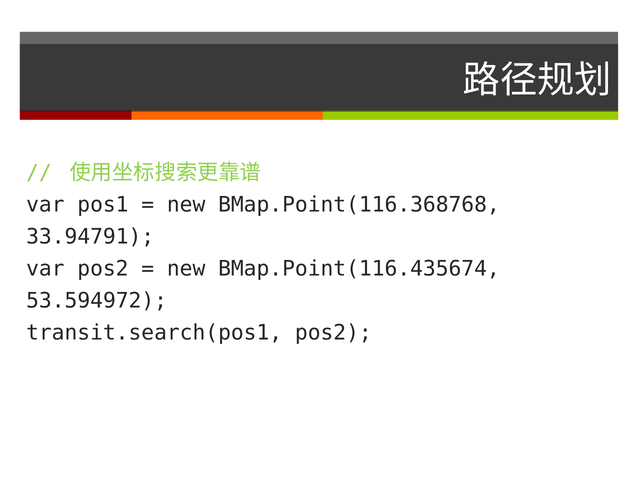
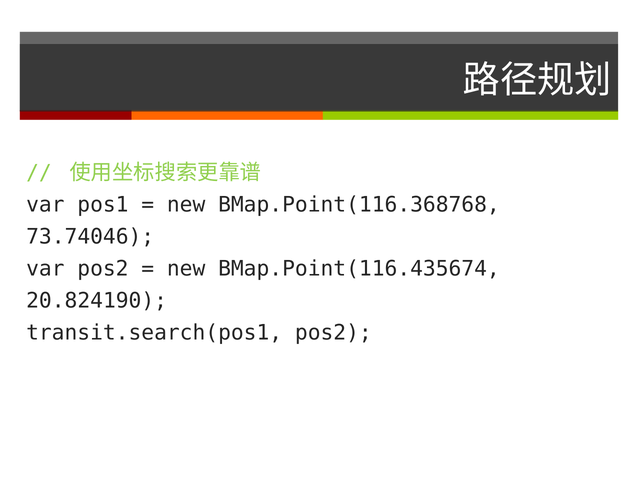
33.94791: 33.94791 -> 73.74046 (90, 236)
53.594972: 53.594972 -> 20.824190 (97, 300)
